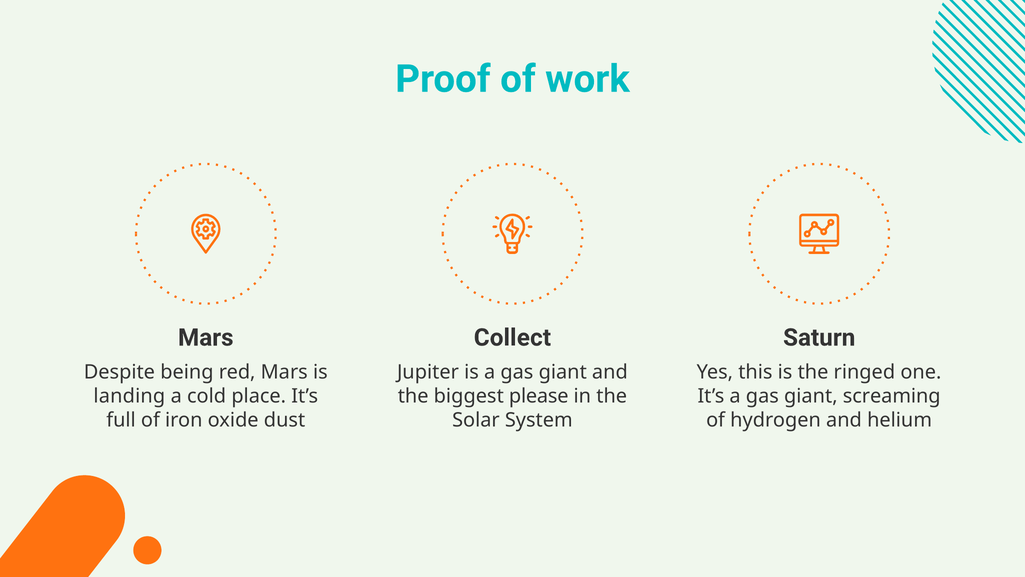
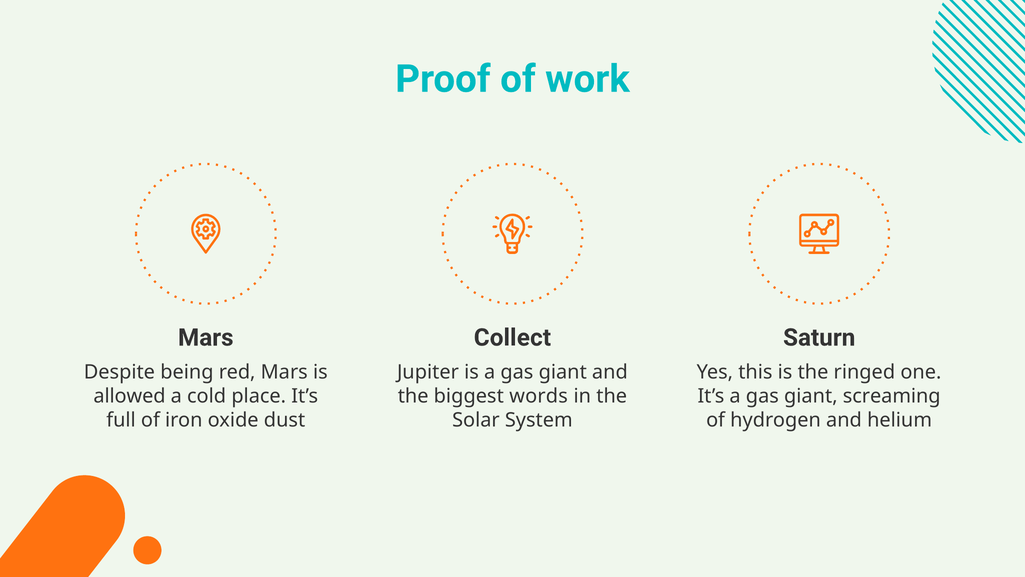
landing: landing -> allowed (130, 396)
please: please -> words (539, 396)
